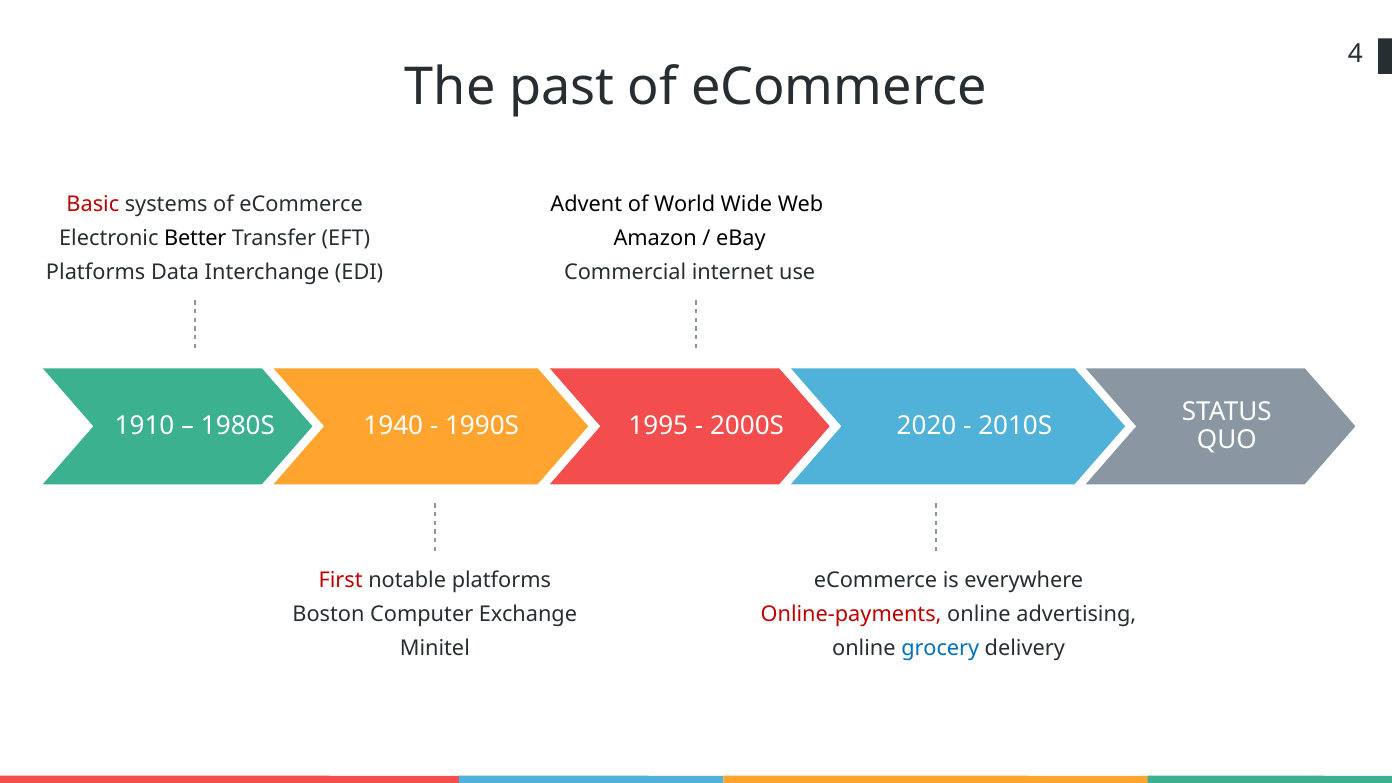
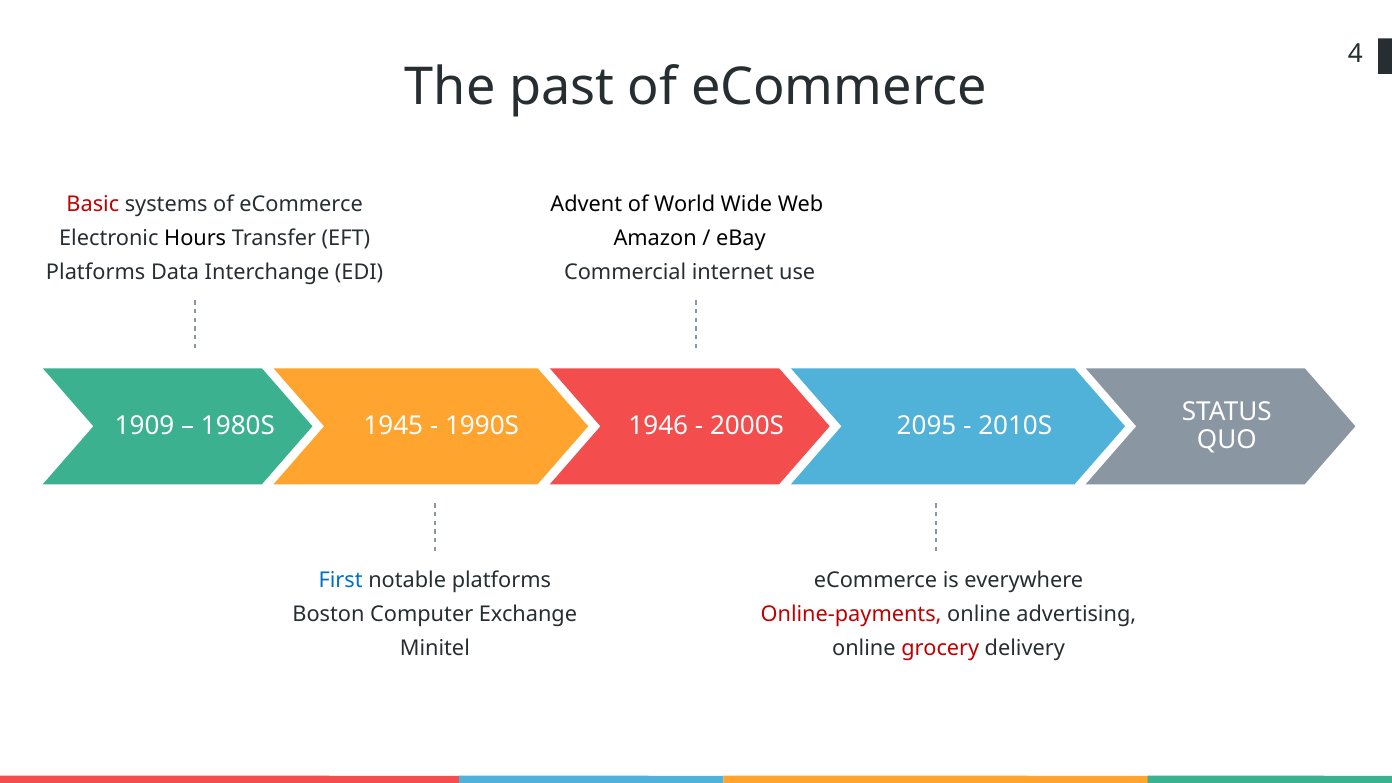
Better: Better -> Hours (195, 238)
1910: 1910 -> 1909 (145, 426)
1940: 1940 -> 1945 (393, 426)
1995: 1995 -> 1946 (658, 426)
2020: 2020 -> 2095 (927, 426)
First colour: red -> blue (341, 580)
grocery colour: blue -> red (940, 648)
